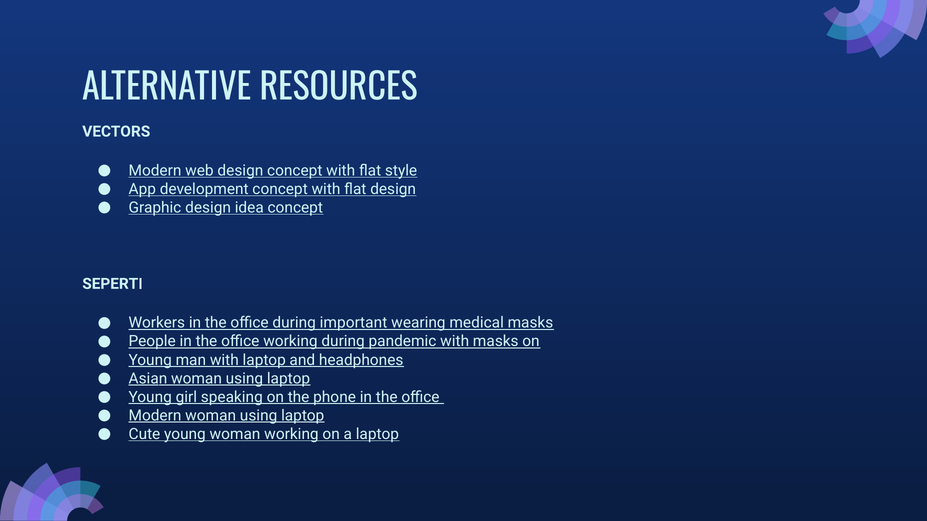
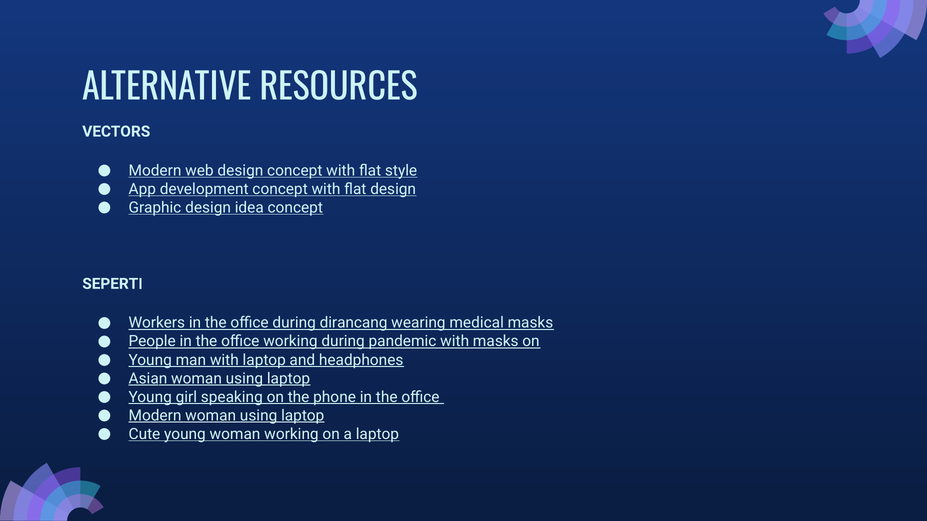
important: important -> dirancang (354, 323)
